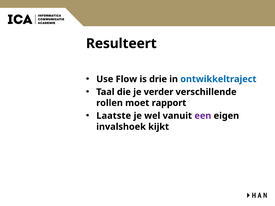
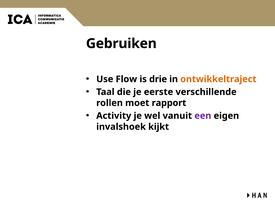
Resulteert: Resulteert -> Gebruiken (121, 44)
ontwikkeltraject colour: blue -> orange (218, 79)
verder: verder -> eerste (158, 92)
Laatste: Laatste -> Activity (114, 116)
